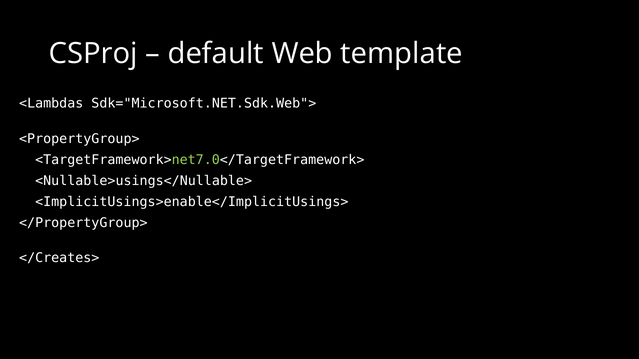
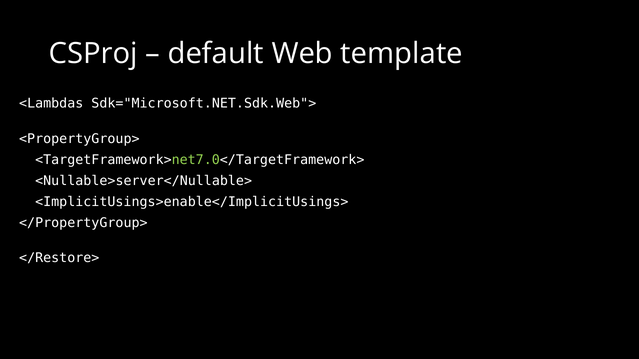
<Nullable>usings</Nullable>: <Nullable>usings</Nullable> -> <Nullable>server</Nullable> (144, 181)
</Creates>: </Creates> -> </Restore> (59, 258)
